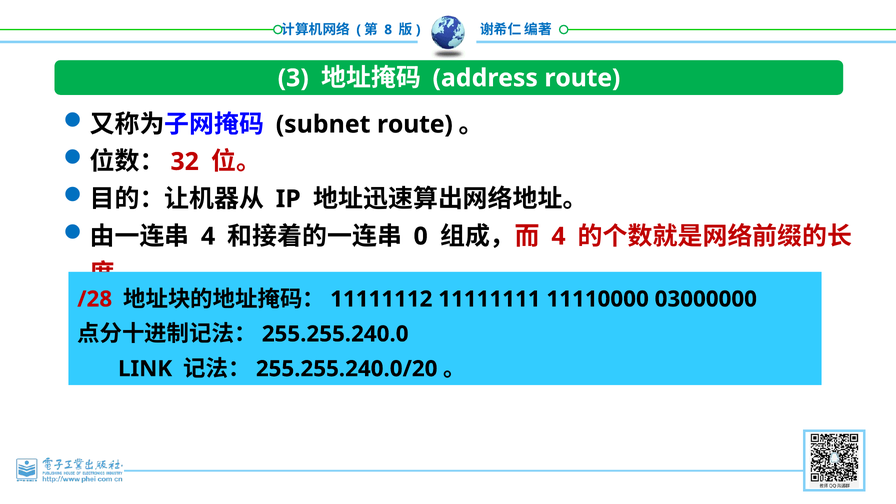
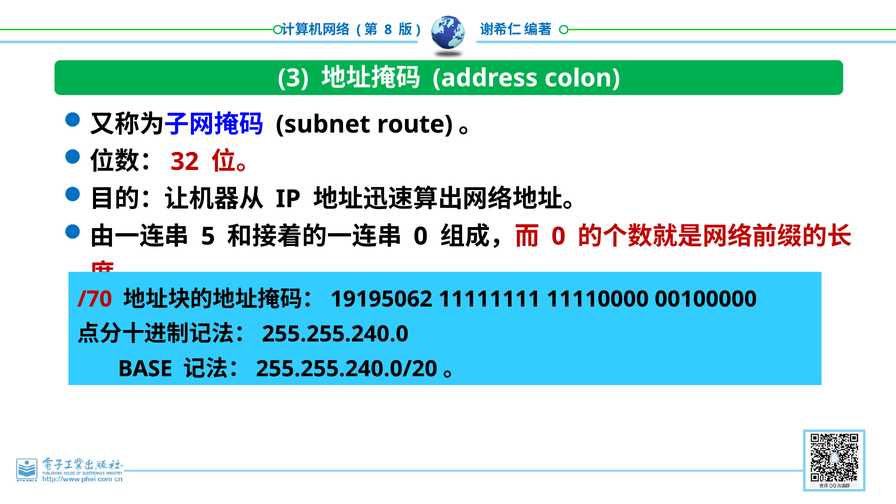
address route: route -> colon (582, 78)
4: 4 -> 5 (208, 236)
4: 4 -> 0 (558, 236)
/28: /28 -> /70 (95, 299)
11111112: 11111112 -> 19195062 (381, 299)
03000000: 03000000 -> 00100000 (706, 299)
LINK: LINK -> BASE (145, 369)
